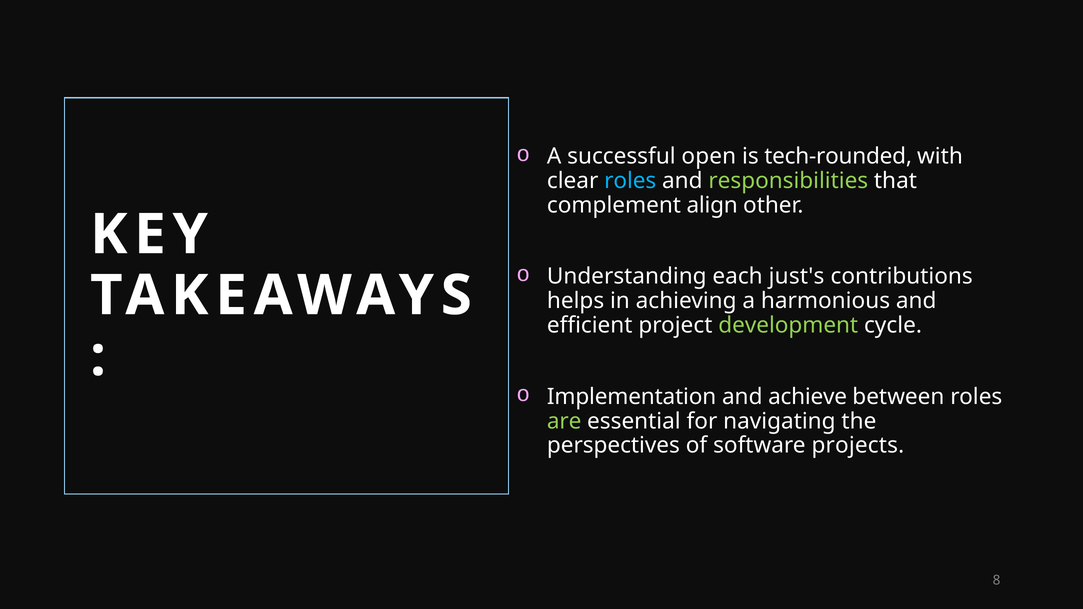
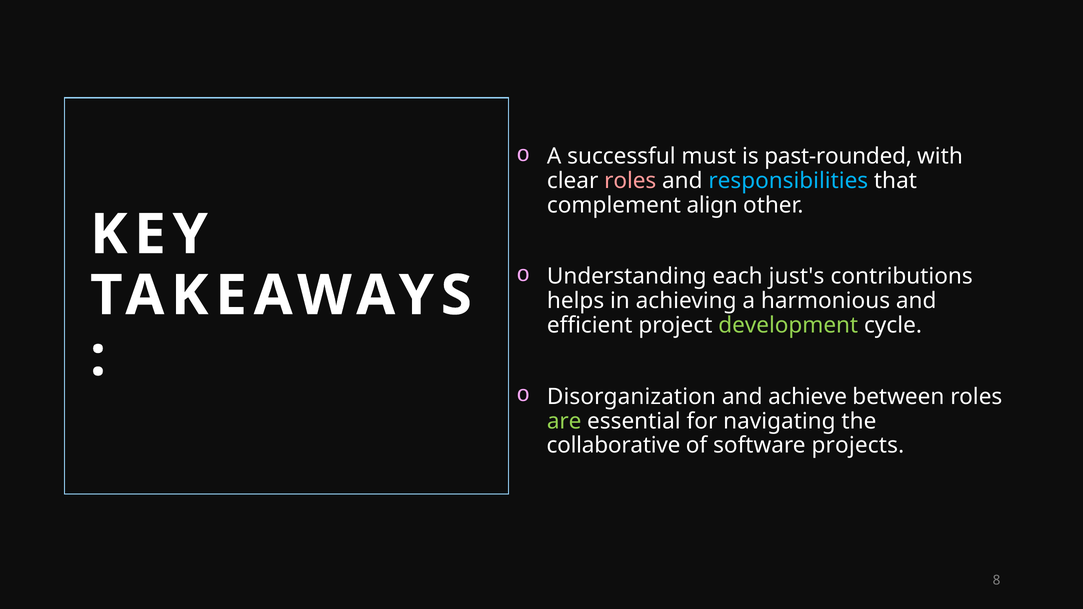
open: open -> must (709, 156)
tech-rounded: tech-rounded -> past-rounded (838, 156)
roles colour: light blue -> pink (630, 181)
responsibilities colour: light green -> light blue (788, 181)
Implementation: Implementation -> Disorganization (631, 397)
perspectives: perspectives -> collaborative (614, 446)
